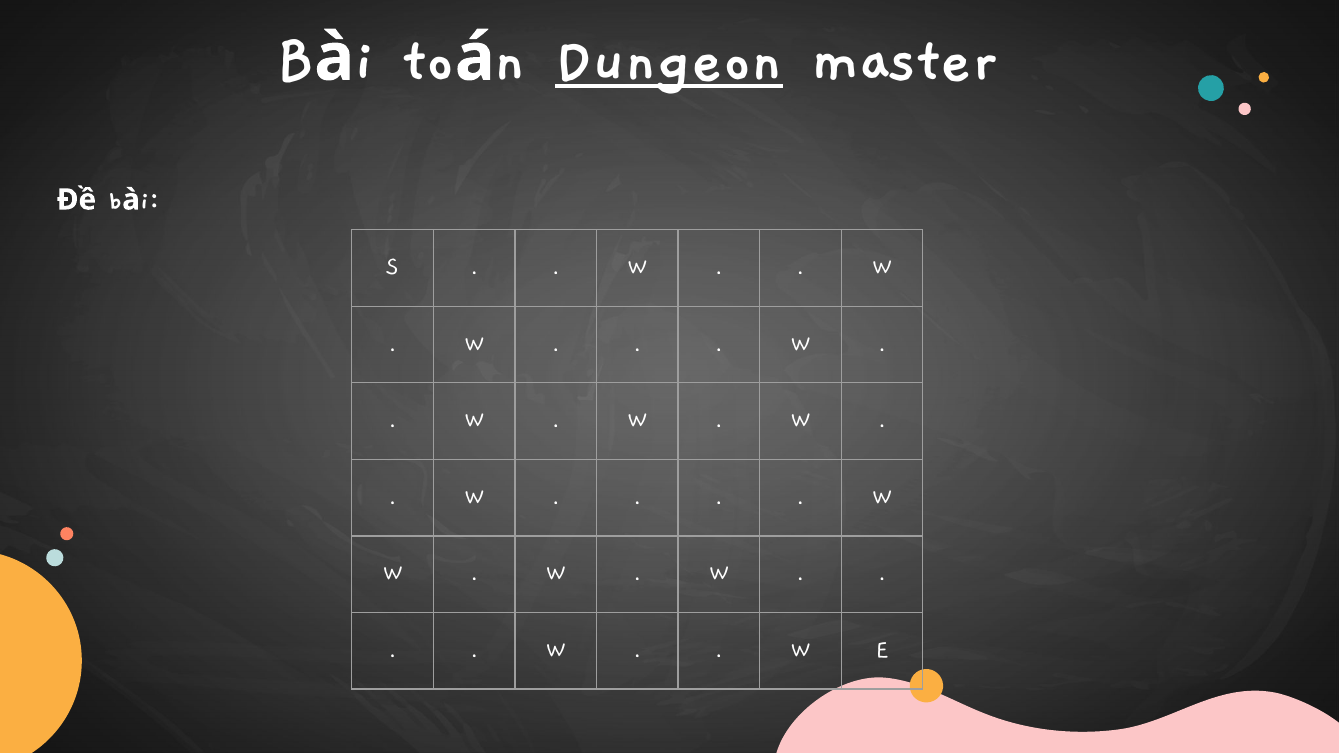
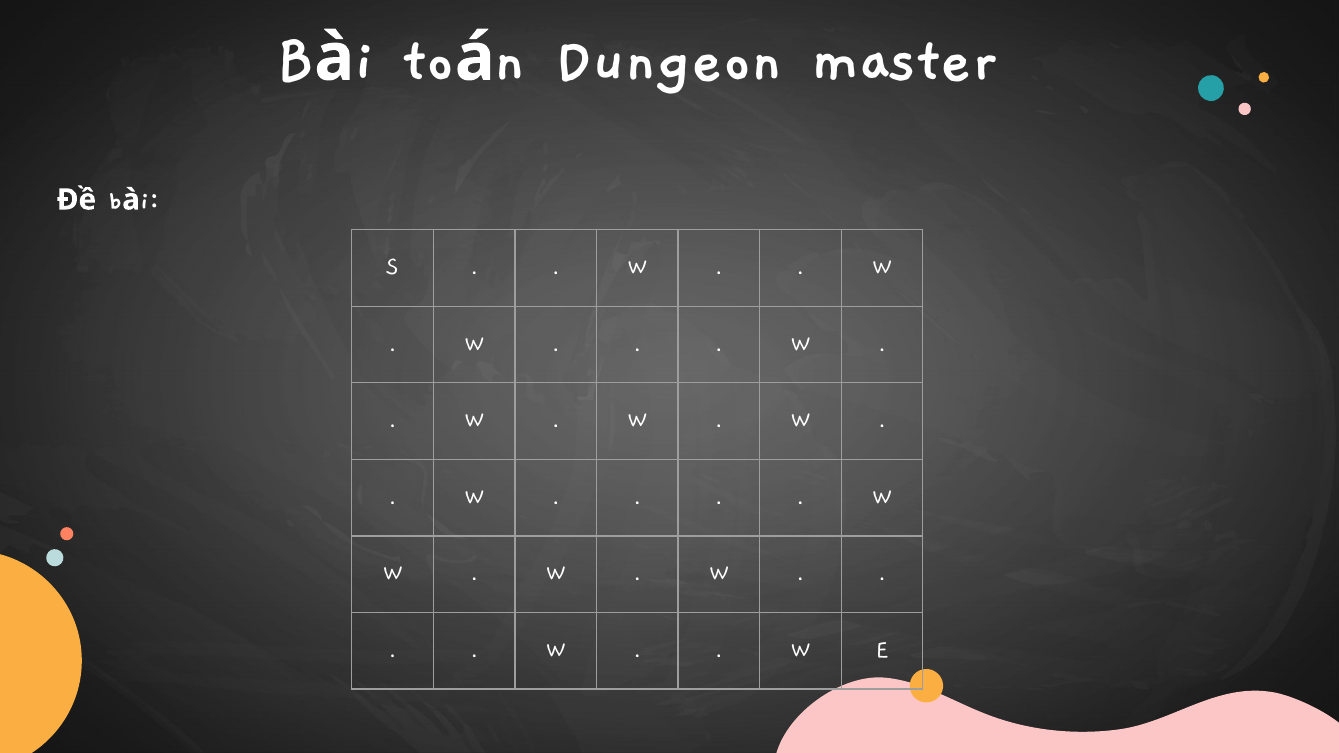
Dungeon underline: present -> none (669, 58)
